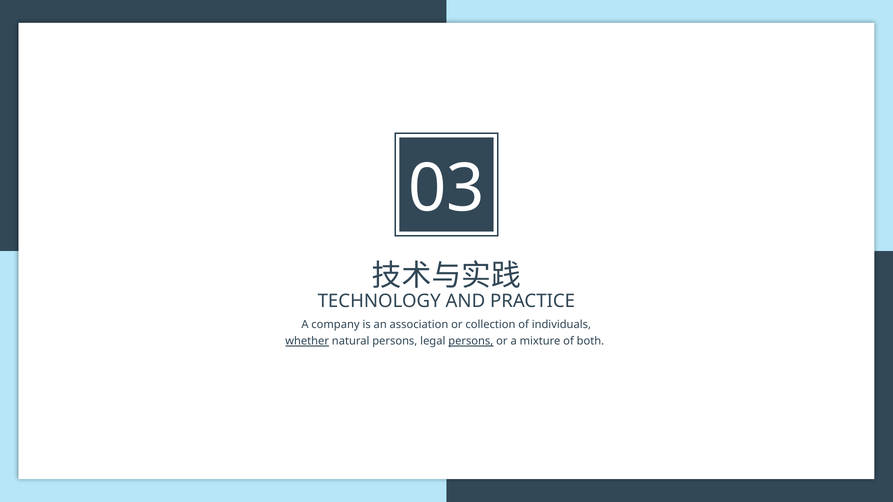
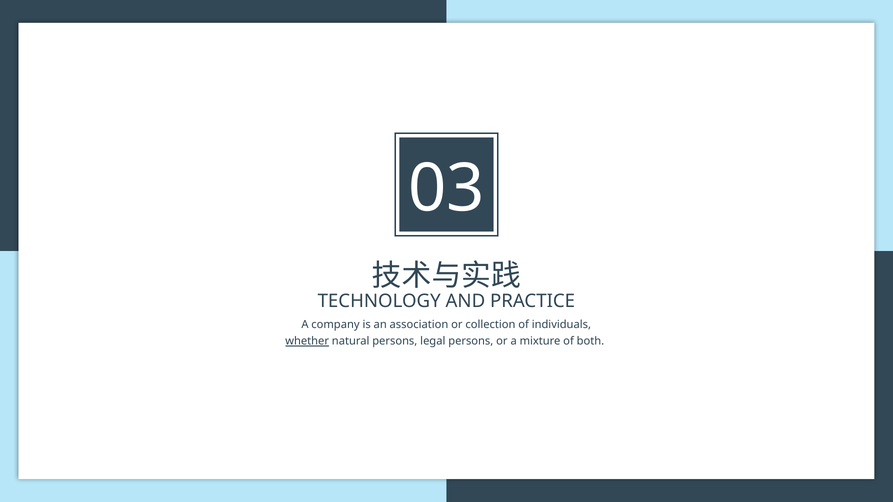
persons underline: present -> none (471, 341)
